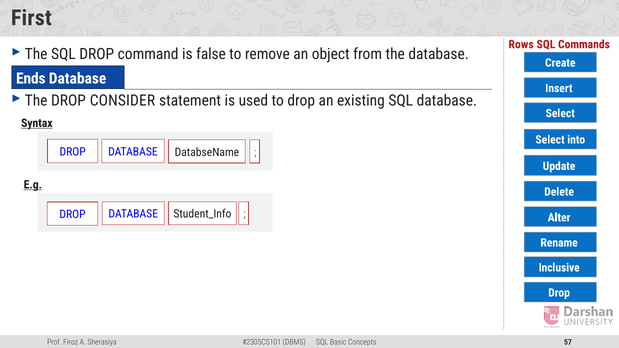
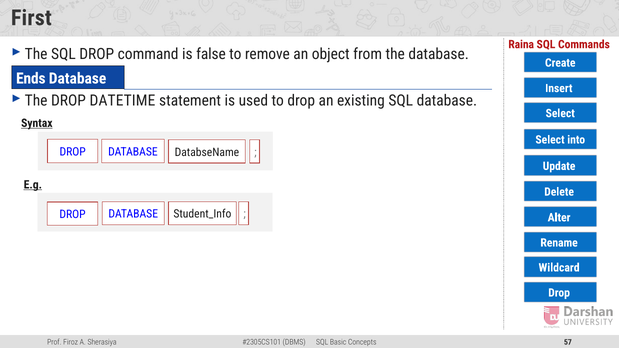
Rows: Rows -> Raina (521, 44)
CONSIDER: CONSIDER -> DATETIME (122, 101)
Inclusive: Inclusive -> Wildcard (559, 268)
